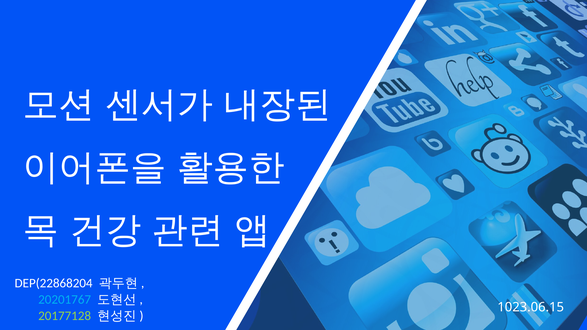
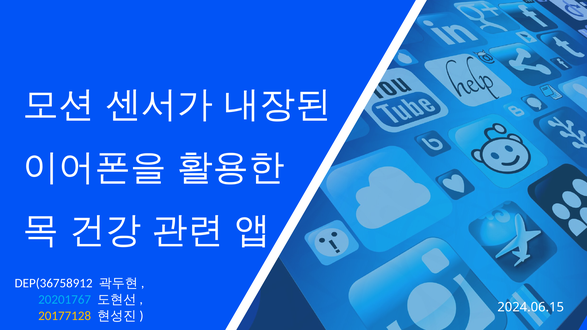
DEP(22868204: DEP(22868204 -> DEP(36758912 (54, 283)
1023.06.15: 1023.06.15 -> 2024.06.15 (531, 308)
20177128 colour: light green -> yellow (65, 316)
